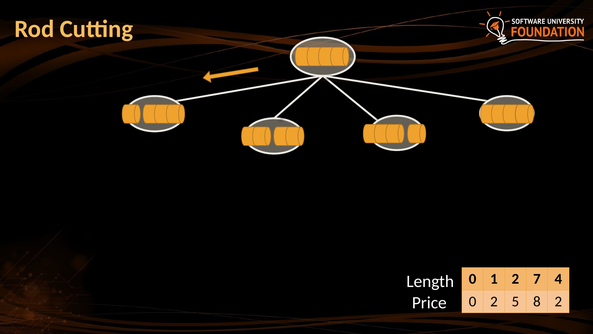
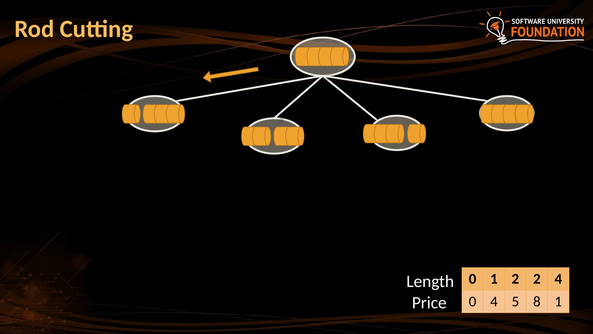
2 7: 7 -> 2 (537, 279)
0 2: 2 -> 4 (494, 301)
8 2: 2 -> 1 (558, 301)
